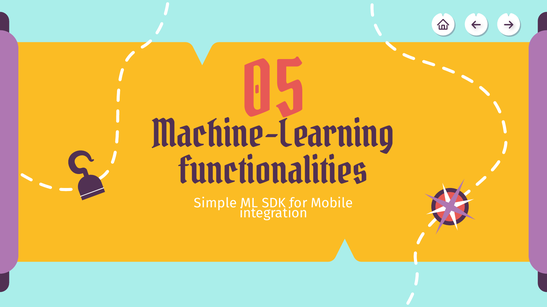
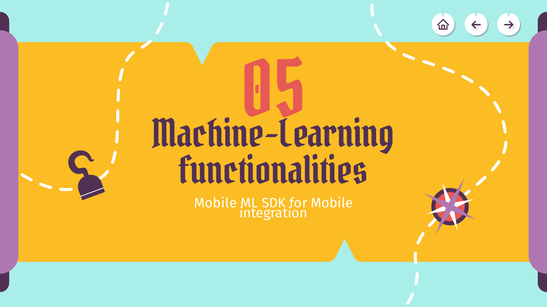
Simple: Simple -> Mobile (215, 203)
